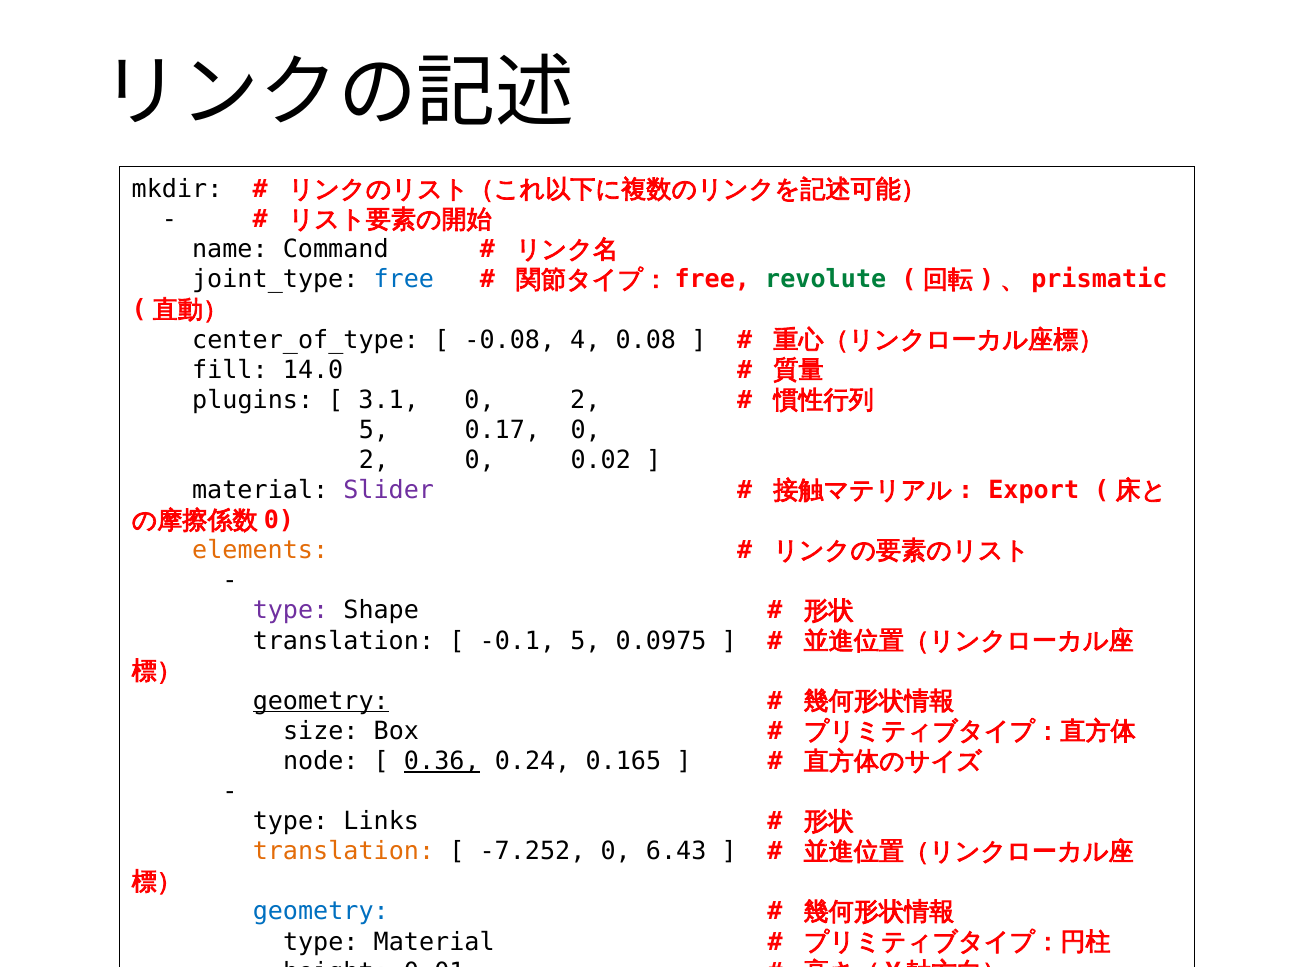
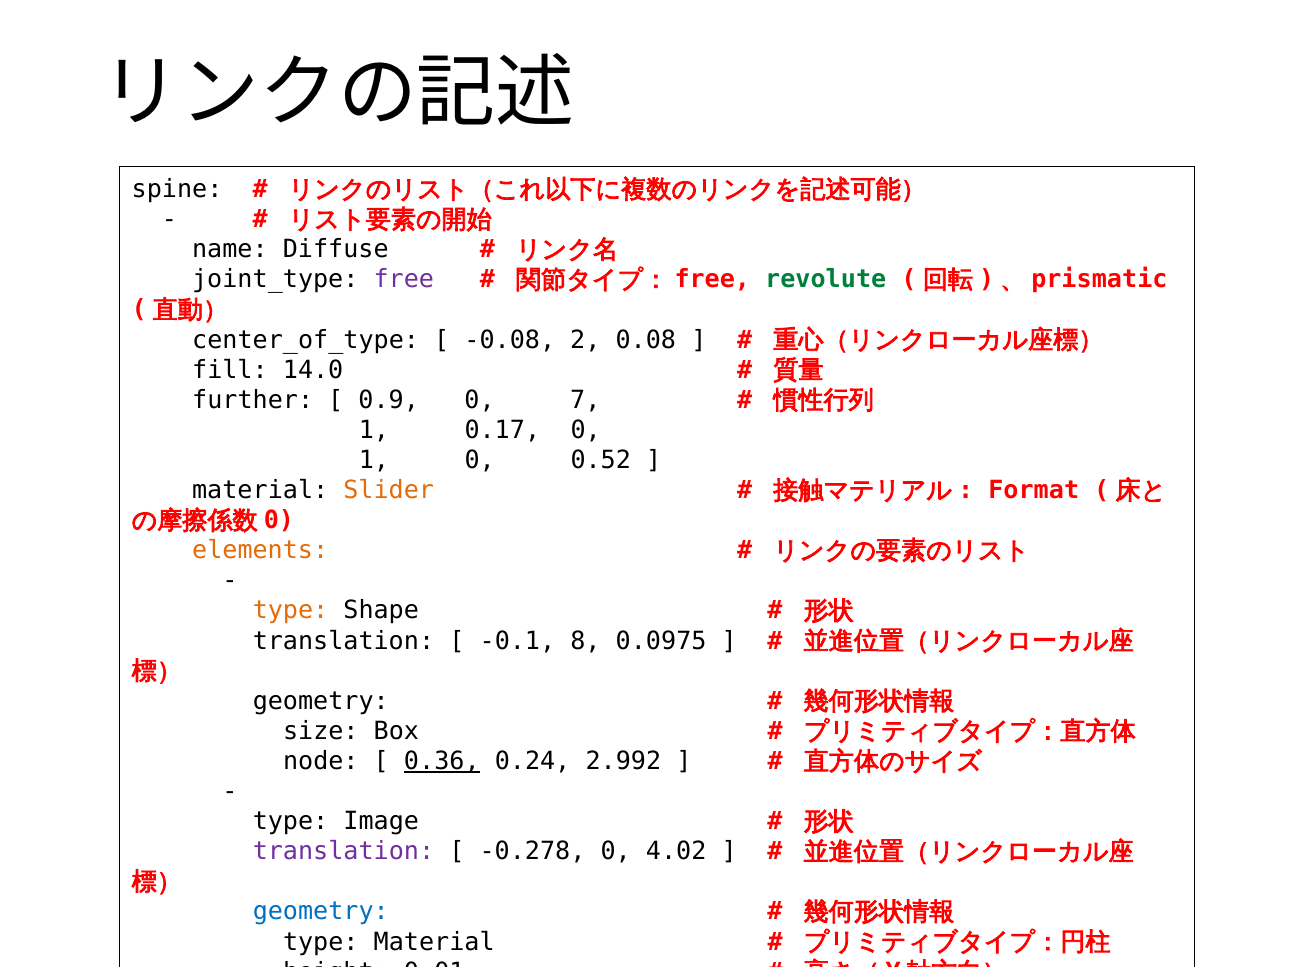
mkdir: mkdir -> spine (177, 189)
Command: Command -> Diffuse (336, 250)
free colour: blue -> purple (404, 280)
4: 4 -> 2 (585, 340)
plugins: plugins -> further (253, 400)
3.1: 3.1 -> 0.9 (389, 400)
2: 2 -> 7 (585, 400)
5: 5 -> 1 (374, 430)
2: 2 -> 1 (374, 460)
0 0.02: 0.02 -> 0.52 (601, 460)
Slider colour: purple -> orange (389, 491)
Export: Export -> Format (1034, 491)
type colour: purple -> orange (291, 611)
-0.1 5: 5 -> 8 (585, 641)
geometry underline: present -> none (321, 701)
0.165: 0.165 -> 2.992 (623, 762)
Links: Links -> Image (381, 822)
translation colour: orange -> purple (343, 852)
-7.252: -7.252 -> -0.278 (533, 852)
6.43: 6.43 -> 4.02 (676, 852)
